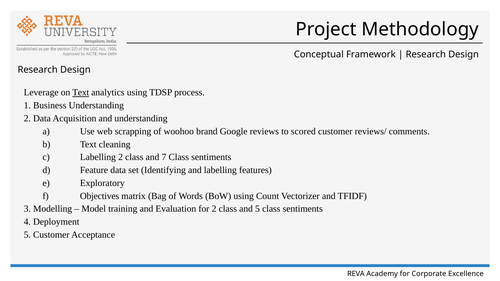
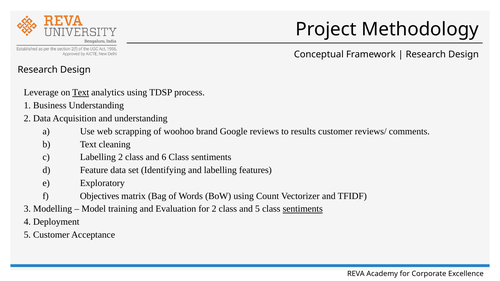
scored: scored -> results (303, 131)
7: 7 -> 6 (164, 157)
sentiments underline: none -> present (303, 209)
